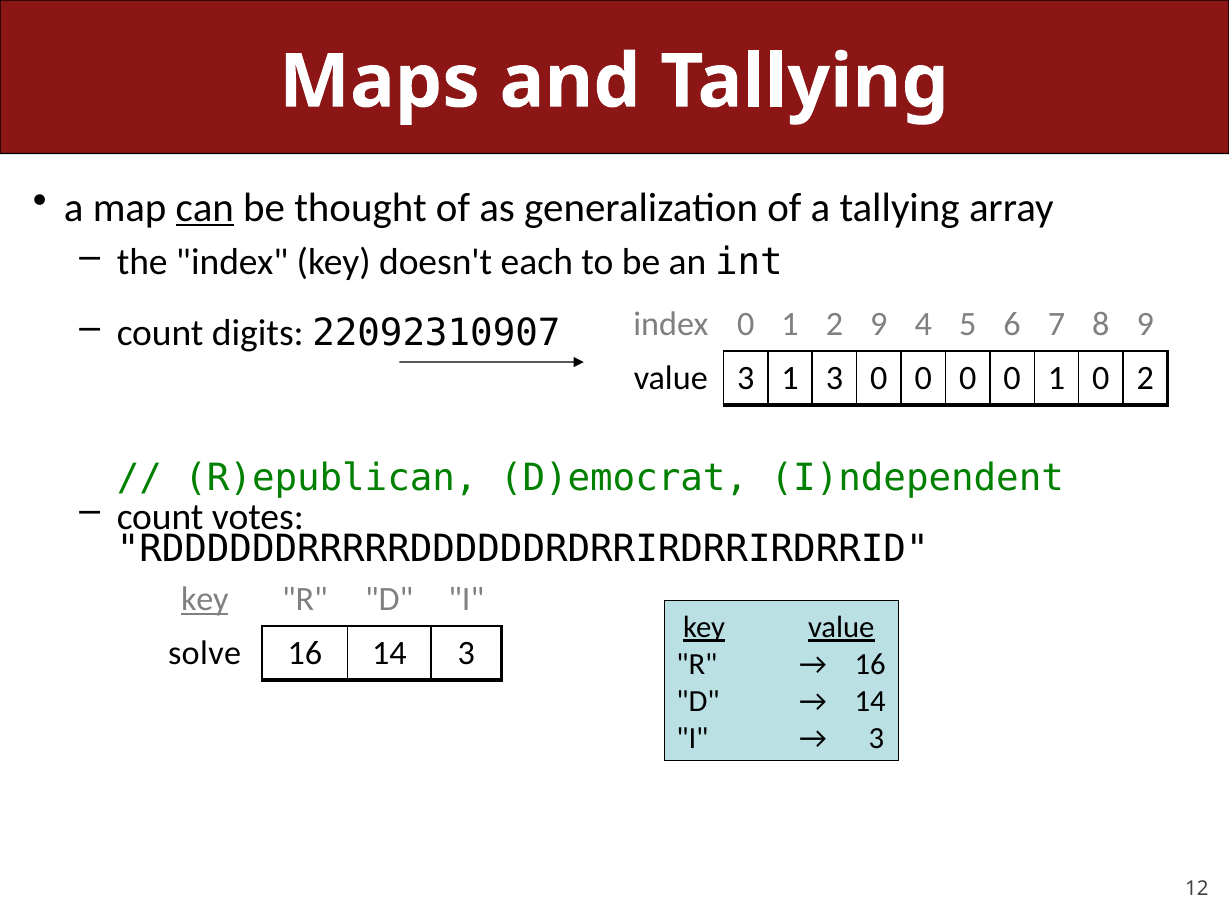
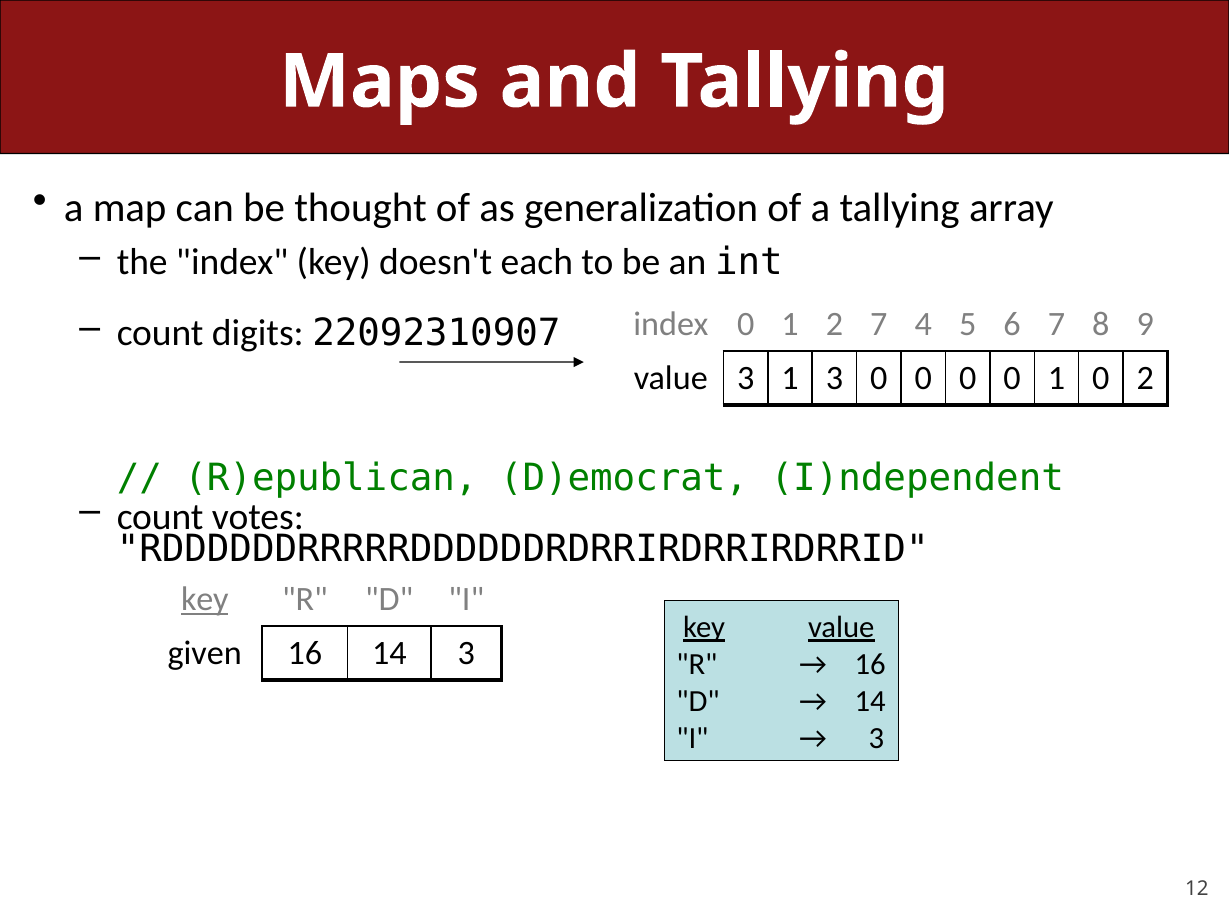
can underline: present -> none (205, 208)
2 9: 9 -> 7 (879, 324)
solve: solve -> given (205, 654)
